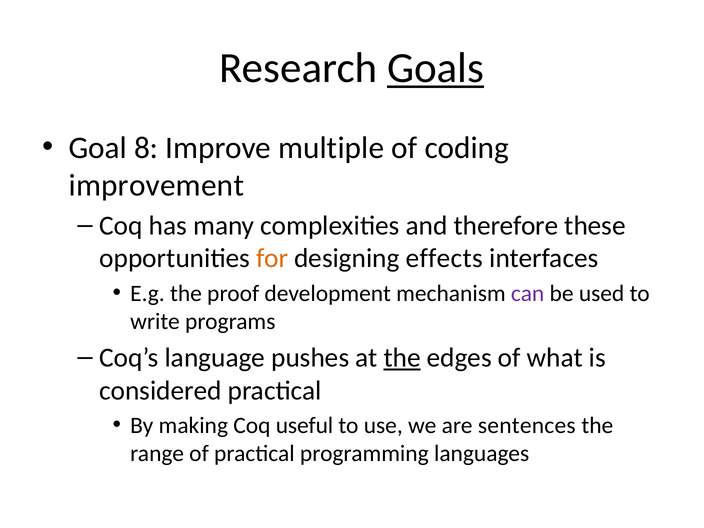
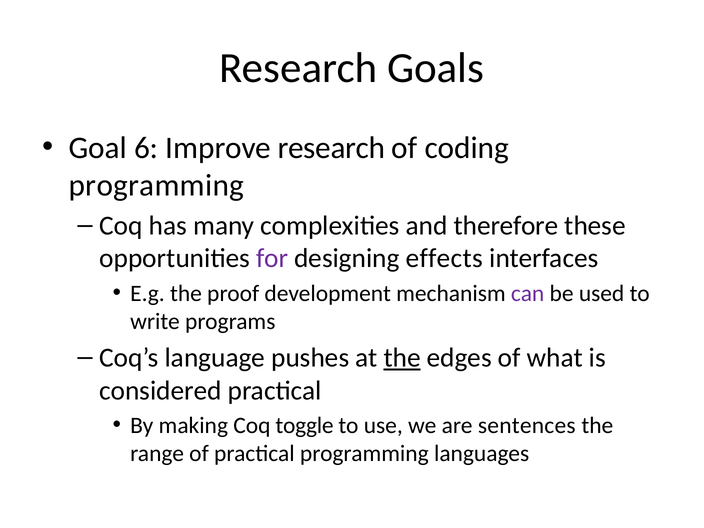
Goals underline: present -> none (436, 68)
8: 8 -> 6 (146, 148)
Improve multiple: multiple -> research (331, 148)
improvement: improvement -> programming (156, 185)
for colour: orange -> purple (272, 258)
useful: useful -> toggle (305, 425)
